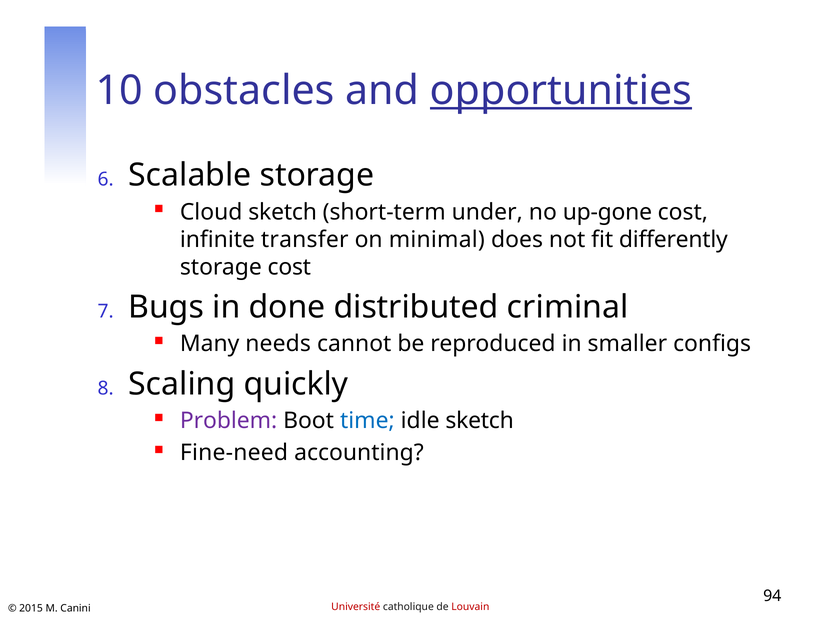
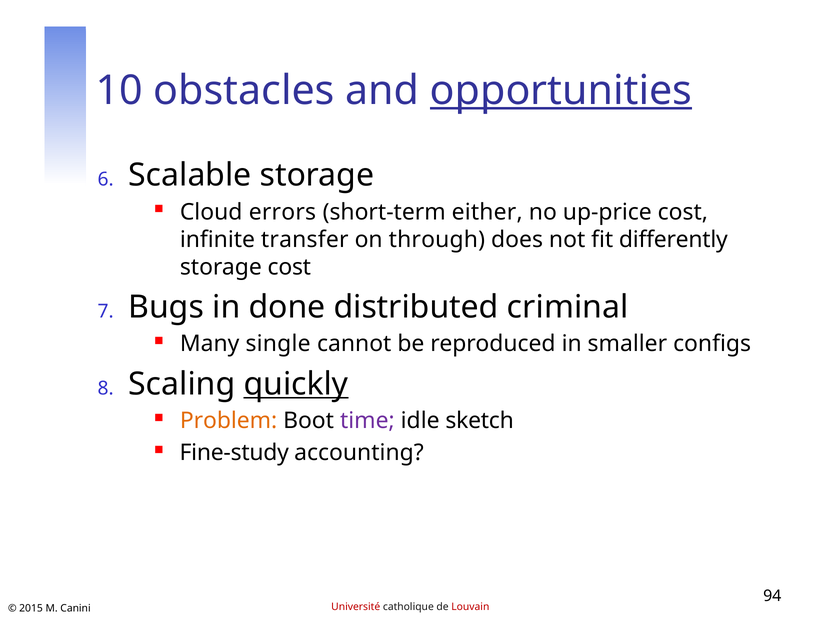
Cloud sketch: sketch -> errors (282, 212)
under: under -> either (487, 212)
up-gone: up-gone -> up-price (607, 212)
minimal: minimal -> through (437, 239)
needs: needs -> single (278, 344)
quickly underline: none -> present (296, 384)
Problem colour: purple -> orange (229, 421)
time colour: blue -> purple (367, 421)
Fine-need: Fine-need -> Fine-study (234, 453)
